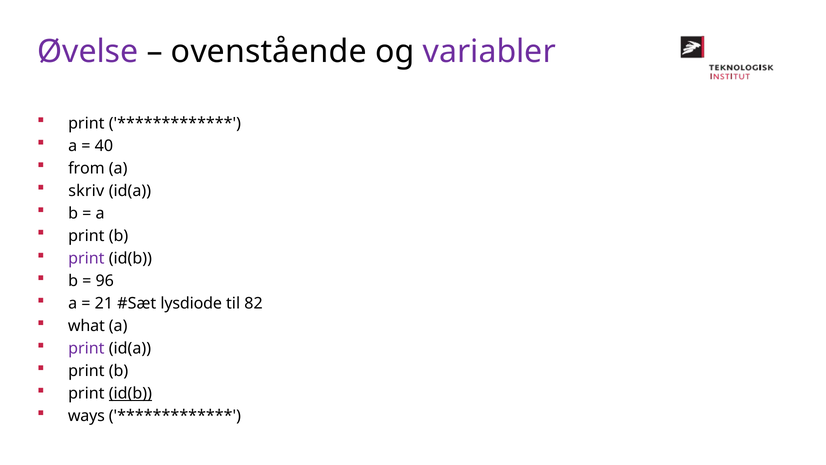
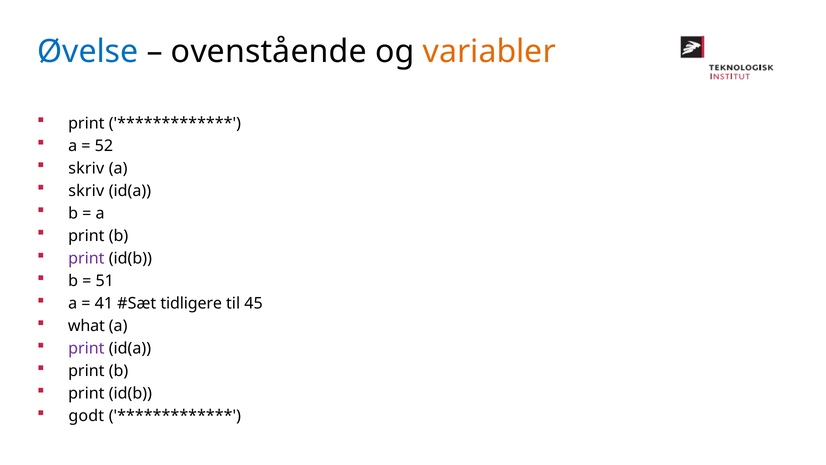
Øvelse colour: purple -> blue (88, 51)
variabler colour: purple -> orange (489, 51)
40: 40 -> 52 (104, 146)
from: from -> skriv (86, 168)
96: 96 -> 51 (105, 281)
21: 21 -> 41 (104, 303)
lysdiode: lysdiode -> tidligere (191, 303)
82: 82 -> 45 (254, 303)
id(b underline: present -> none (130, 393)
ways: ways -> godt (86, 416)
